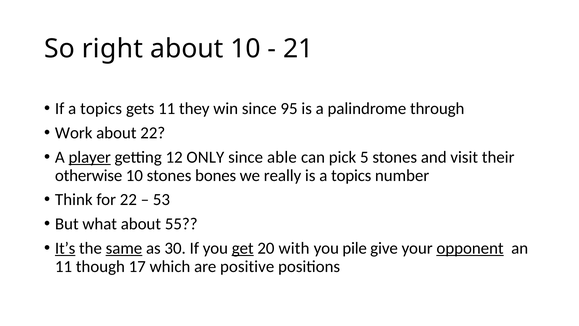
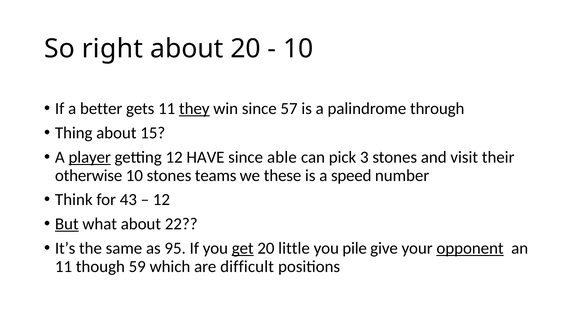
about 10: 10 -> 20 (246, 49)
21: 21 -> 10 (298, 49)
If a topics: topics -> better (101, 108)
they underline: none -> present (194, 108)
95: 95 -> 57 (289, 108)
Work: Work -> Thing (74, 133)
about 22: 22 -> 15 (153, 133)
ONLY: ONLY -> HAVE (205, 157)
5: 5 -> 3 (364, 157)
bones: bones -> teams (216, 175)
really: really -> these (283, 175)
is a topics: topics -> speed (351, 175)
for 22: 22 -> 43 (128, 200)
53: 53 -> 12 (161, 200)
But underline: none -> present (67, 224)
55: 55 -> 22 (181, 224)
It’s underline: present -> none (65, 248)
same underline: present -> none (124, 248)
30: 30 -> 95 (175, 248)
with: with -> little (294, 248)
17: 17 -> 59 (137, 266)
positive: positive -> difficult (247, 266)
